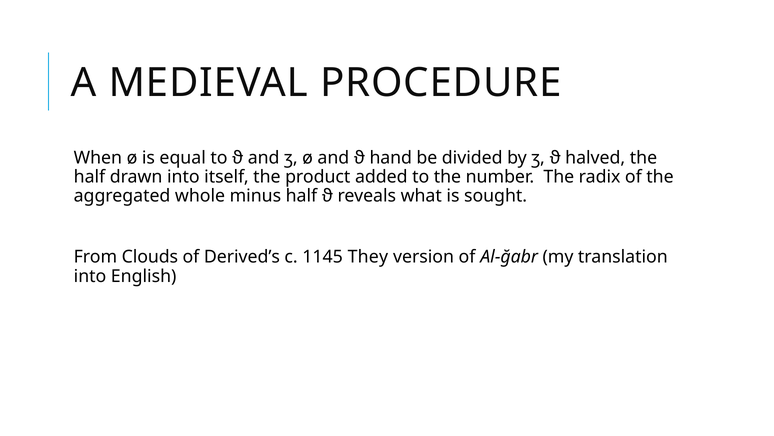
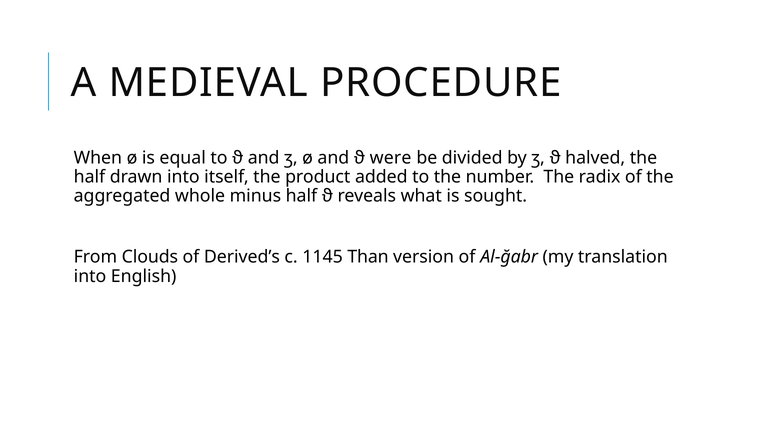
hand: hand -> were (391, 157)
They: They -> Than (368, 257)
